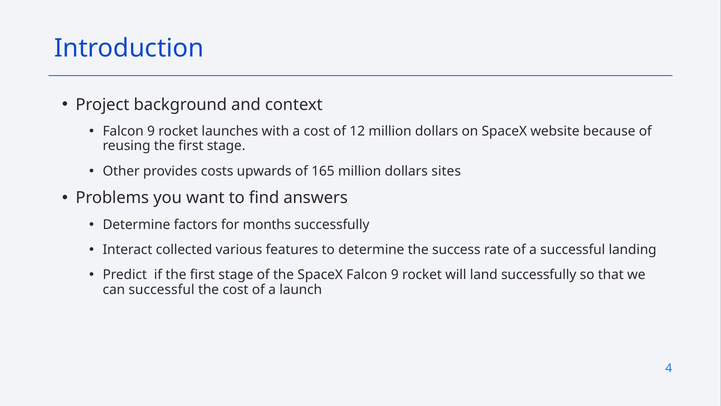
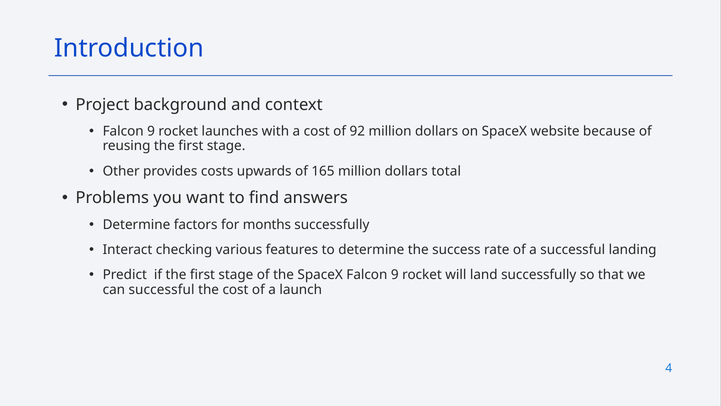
12: 12 -> 92 (357, 131)
sites: sites -> total (446, 171)
collected: collected -> checking (184, 250)
